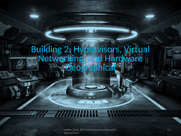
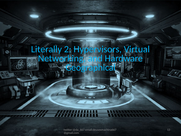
Building: Building -> Literally (47, 49)
